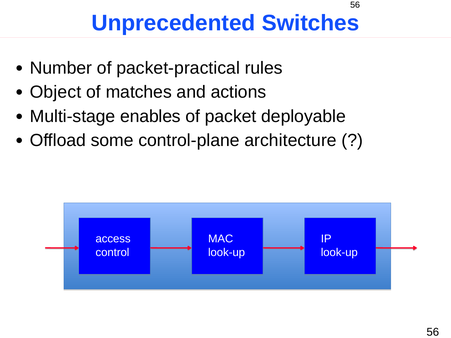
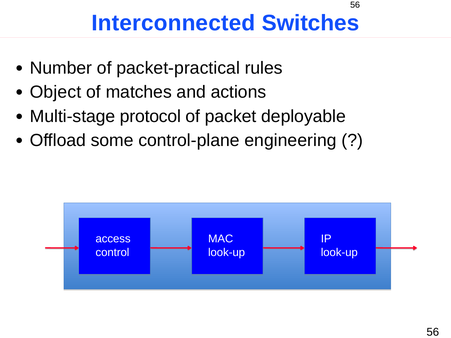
Unprecedented: Unprecedented -> Interconnected (173, 23)
enables: enables -> protocol (150, 116)
architecture: architecture -> engineering (291, 141)
